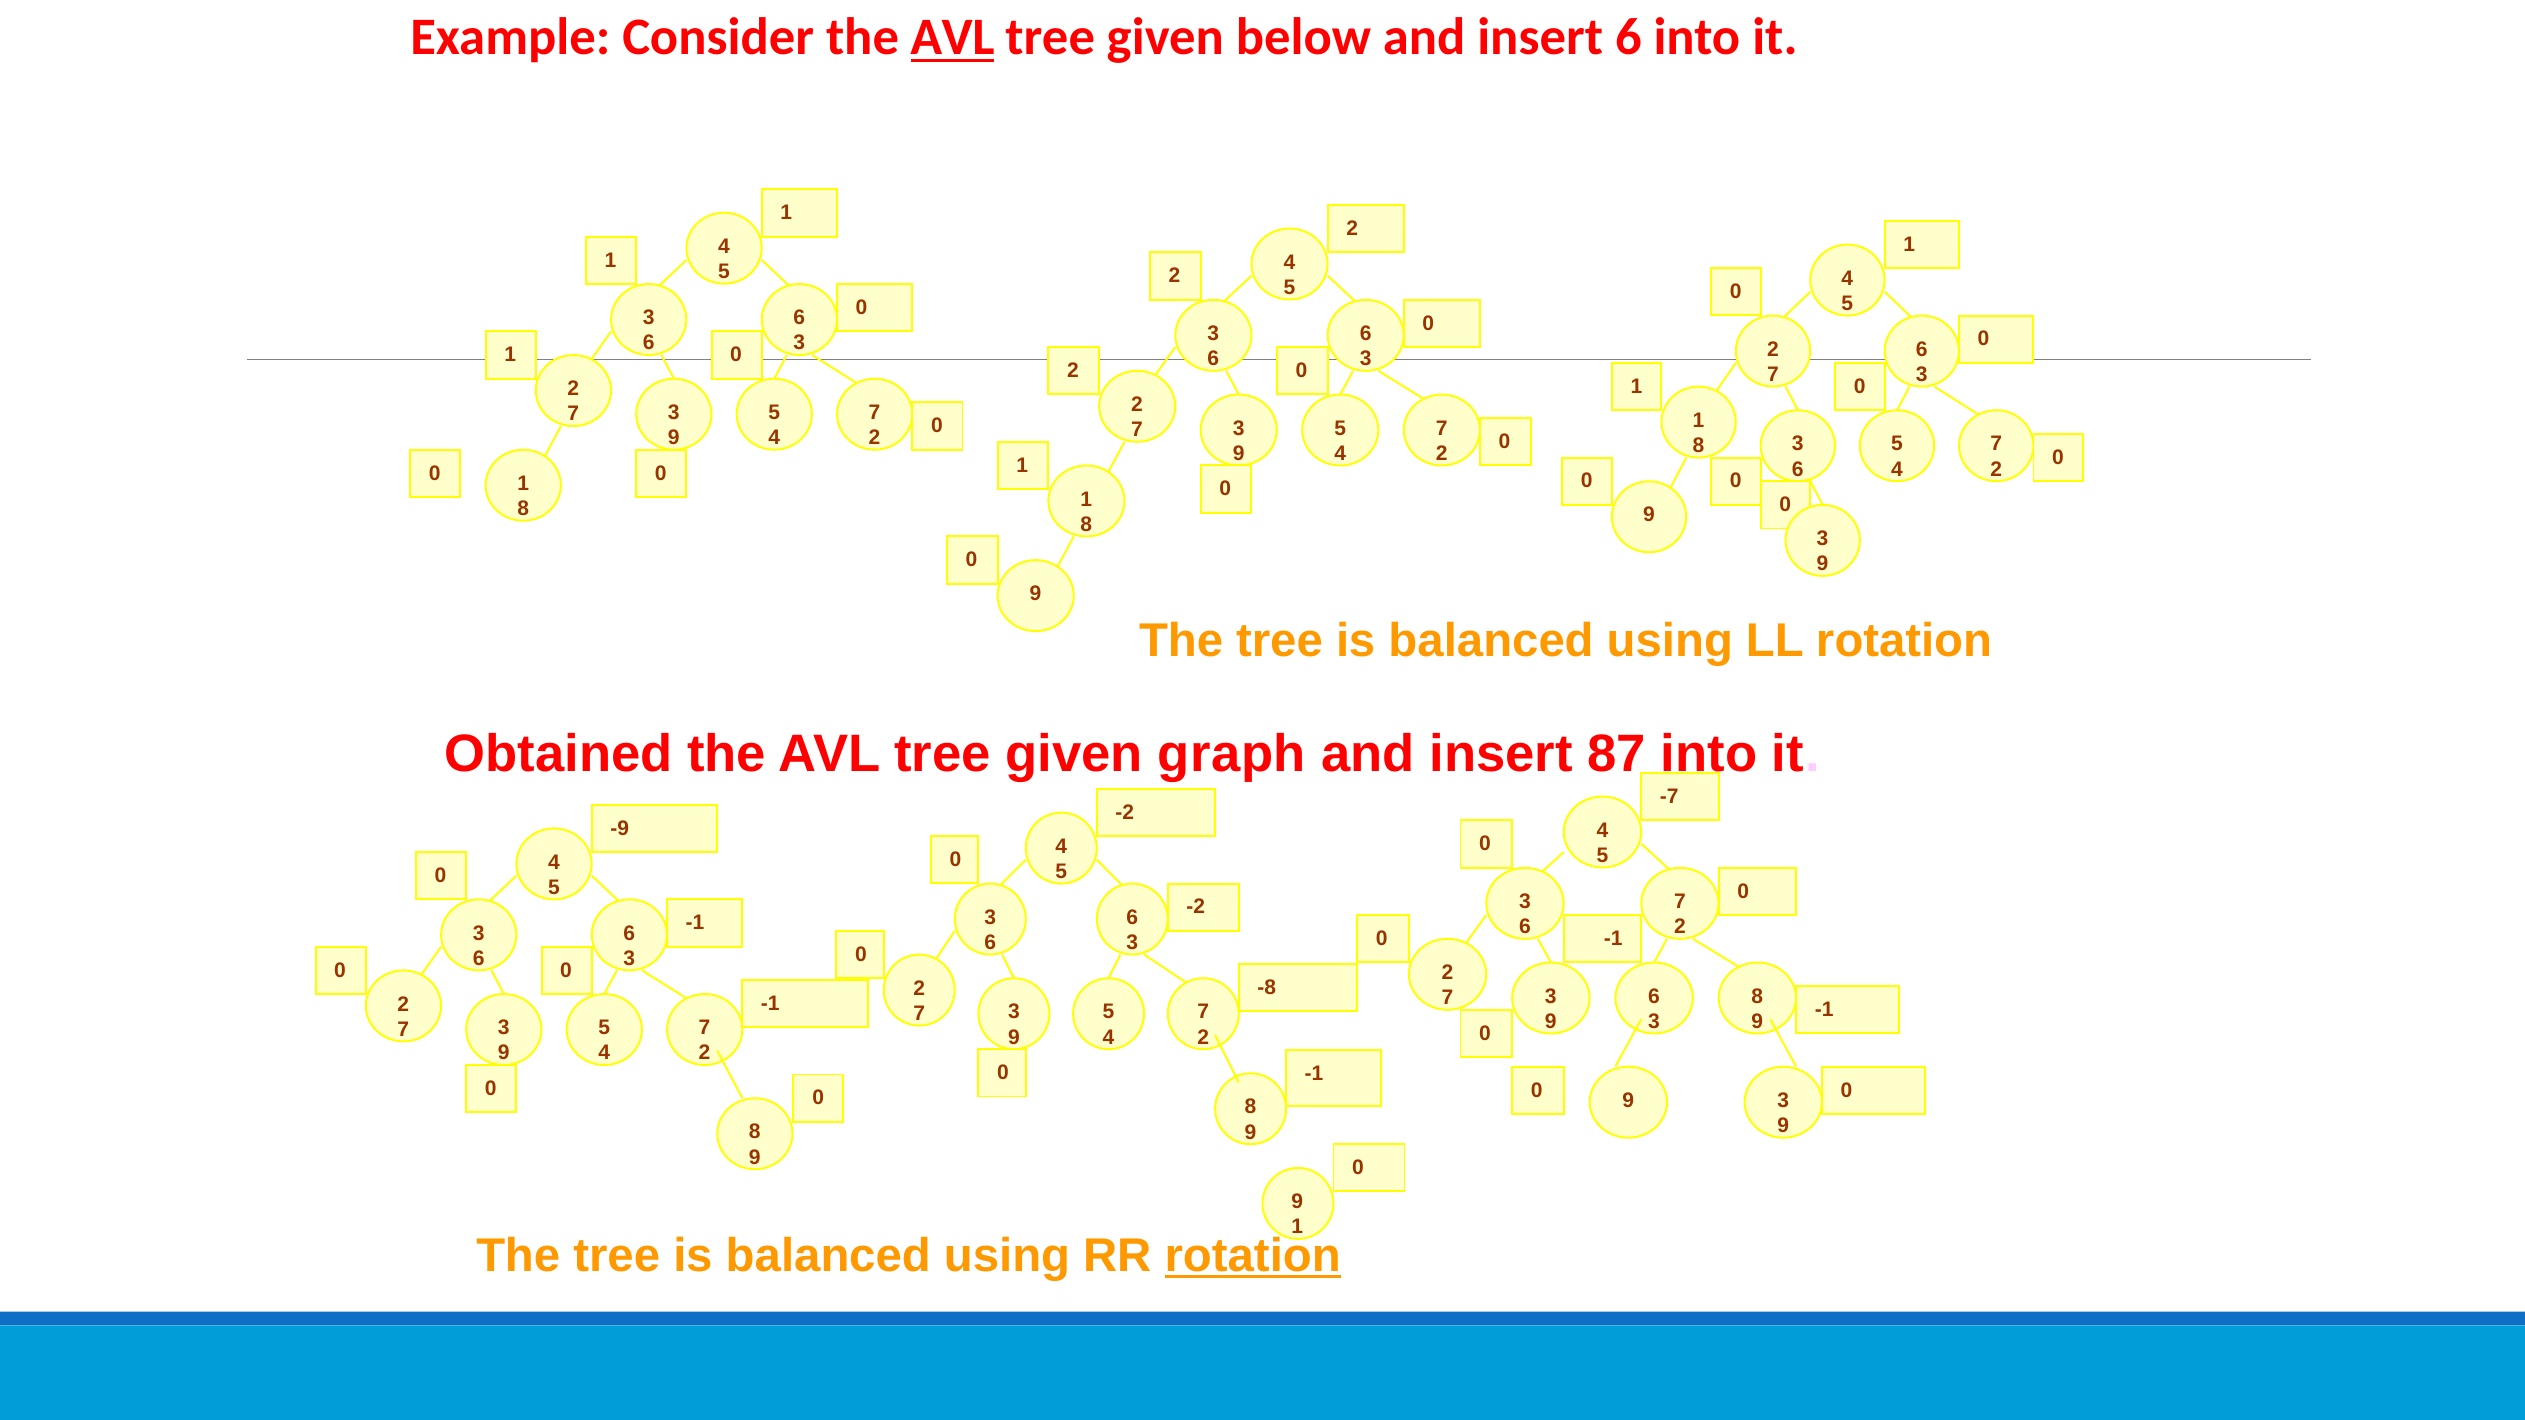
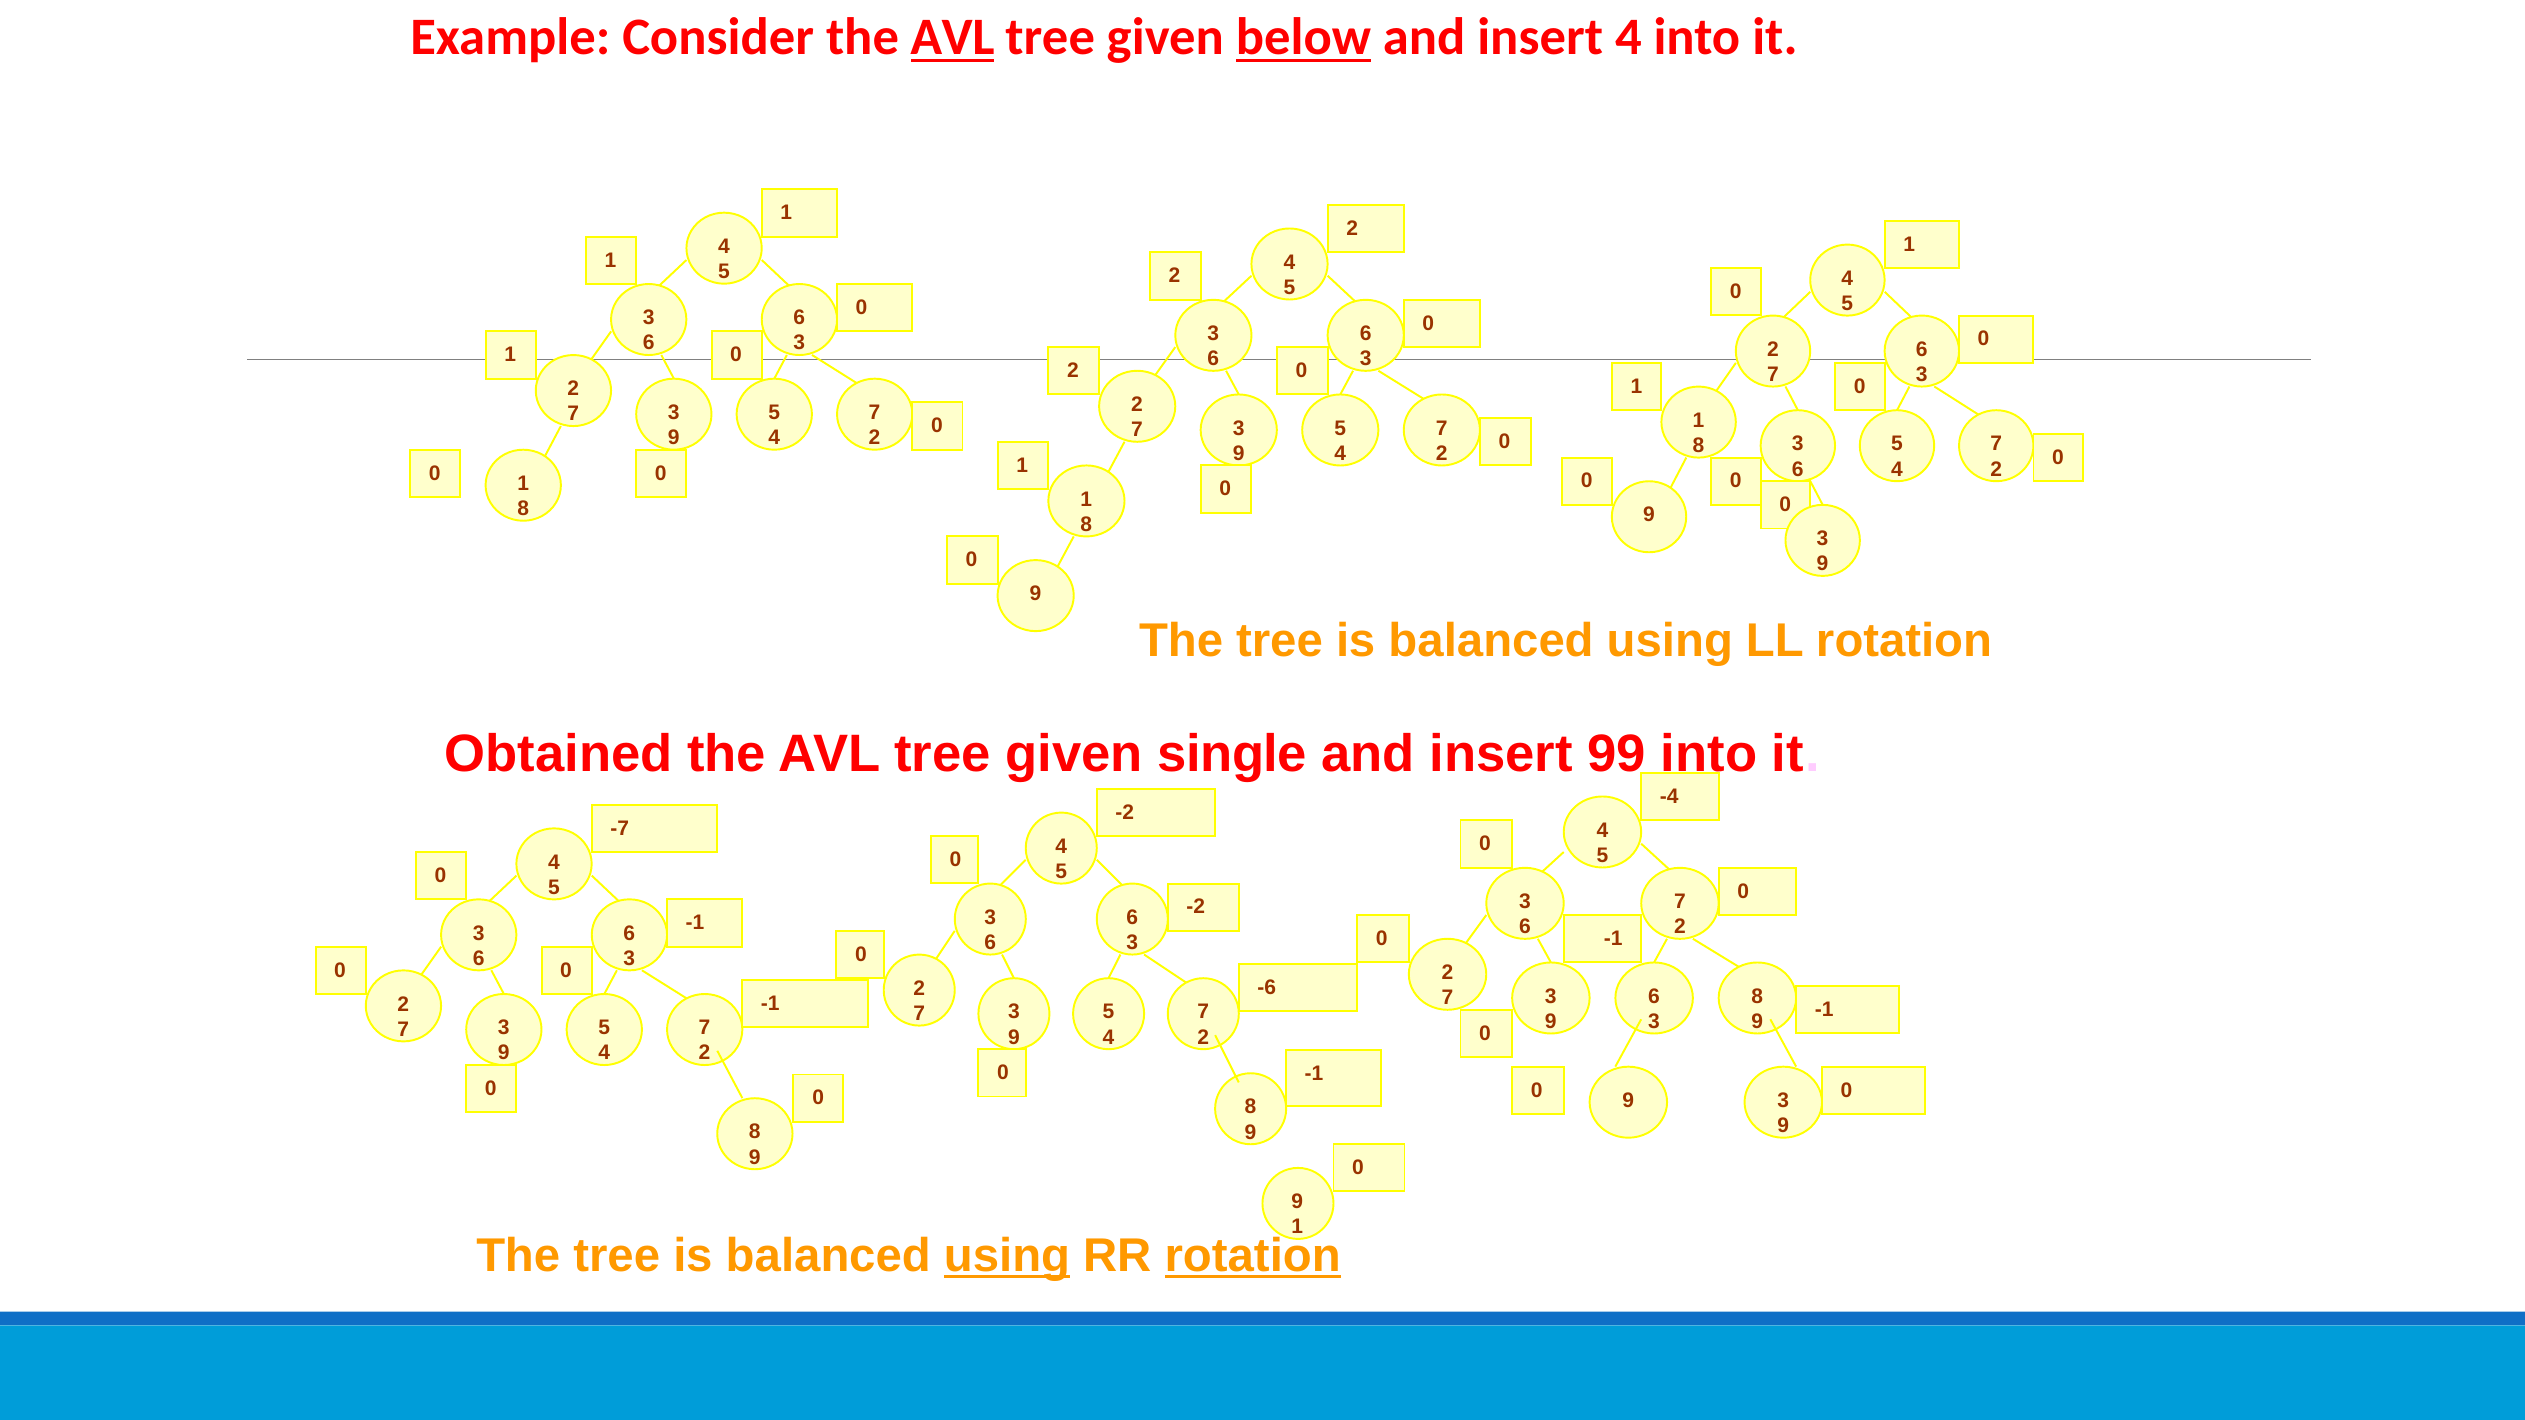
below underline: none -> present (1304, 38)
insert 6: 6 -> 4 (1628, 38)
graph: graph -> single (1232, 755)
87: 87 -> 99 (1617, 755)
-7: -7 -> -4 (1669, 797)
-9: -9 -> -7 (620, 828)
-8: -8 -> -6 (1267, 988)
using underline: none -> present (1007, 1256)
